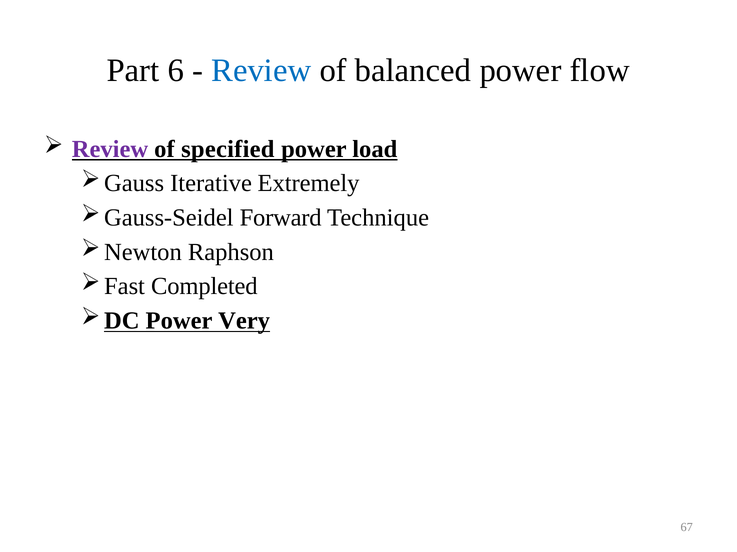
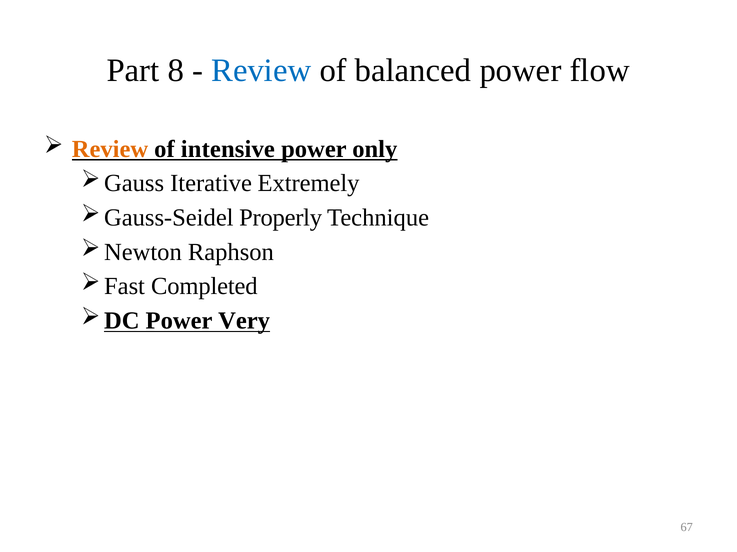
6: 6 -> 8 (176, 70)
Review colour: purple -> orange (110, 149)
specified: specified -> intensive (228, 149)
load: load -> only (375, 149)
Forward: Forward -> Properly (281, 218)
